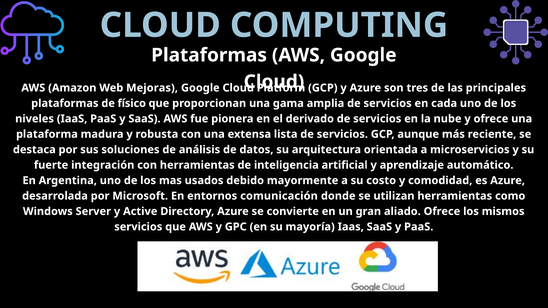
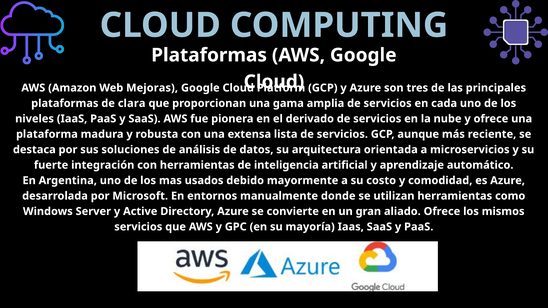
físico: físico -> clara (132, 103)
comunicación: comunicación -> manualmente (279, 196)
